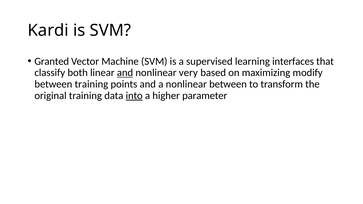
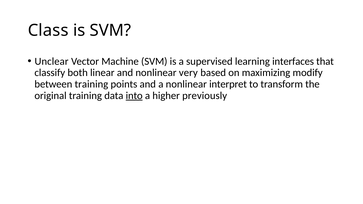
Kardi: Kardi -> Class (48, 30)
Granted: Granted -> Unclear (52, 61)
and underline: present -> none (125, 73)
nonlinear between: between -> interpret (228, 84)
parameter: parameter -> previously (205, 96)
